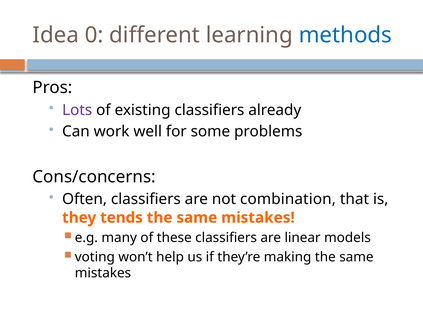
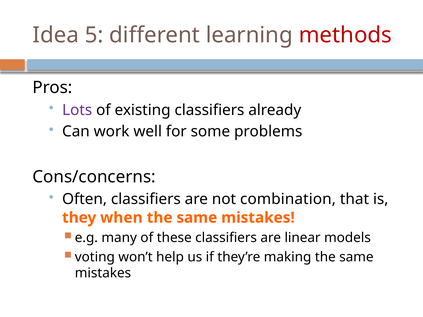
0: 0 -> 5 (94, 35)
methods colour: blue -> red (345, 35)
tends: tends -> when (121, 218)
